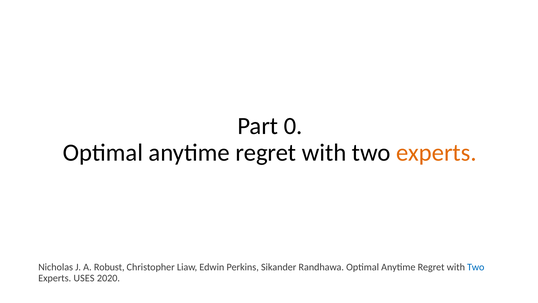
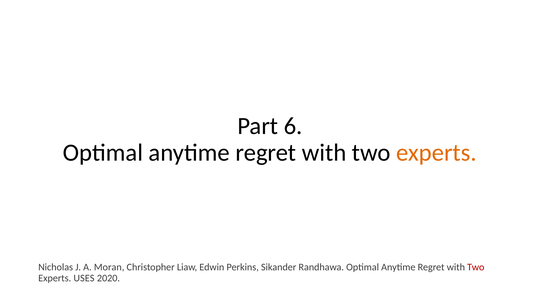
0: 0 -> 6 (293, 126)
Robust: Robust -> Moran (109, 267)
Two colour: blue -> red (476, 267)
